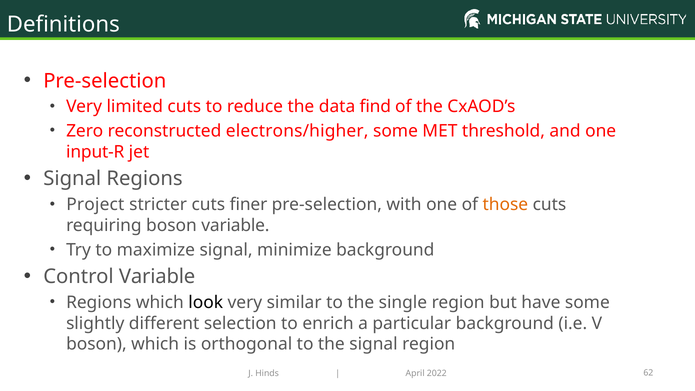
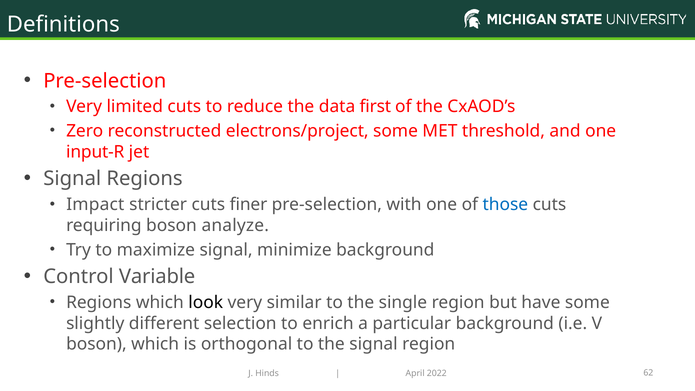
find: find -> first (375, 107)
electrons/higher: electrons/higher -> electrons/project (297, 131)
Project: Project -> Impact (95, 205)
those colour: orange -> blue (505, 205)
boson variable: variable -> analyze (235, 225)
